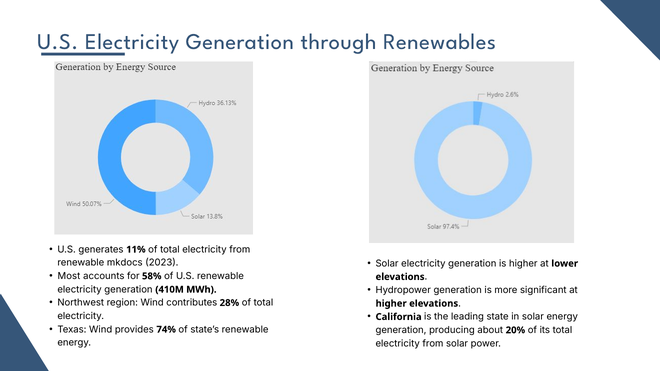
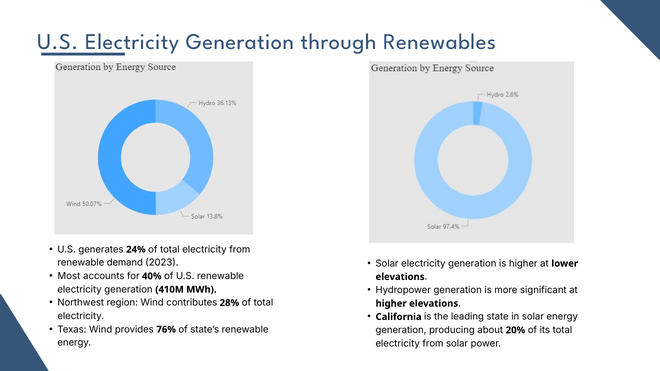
11%: 11% -> 24% (136, 250)
mkdocs: mkdocs -> demand (125, 263)
58%: 58% -> 40% (152, 276)
74%: 74% -> 76% (166, 330)
